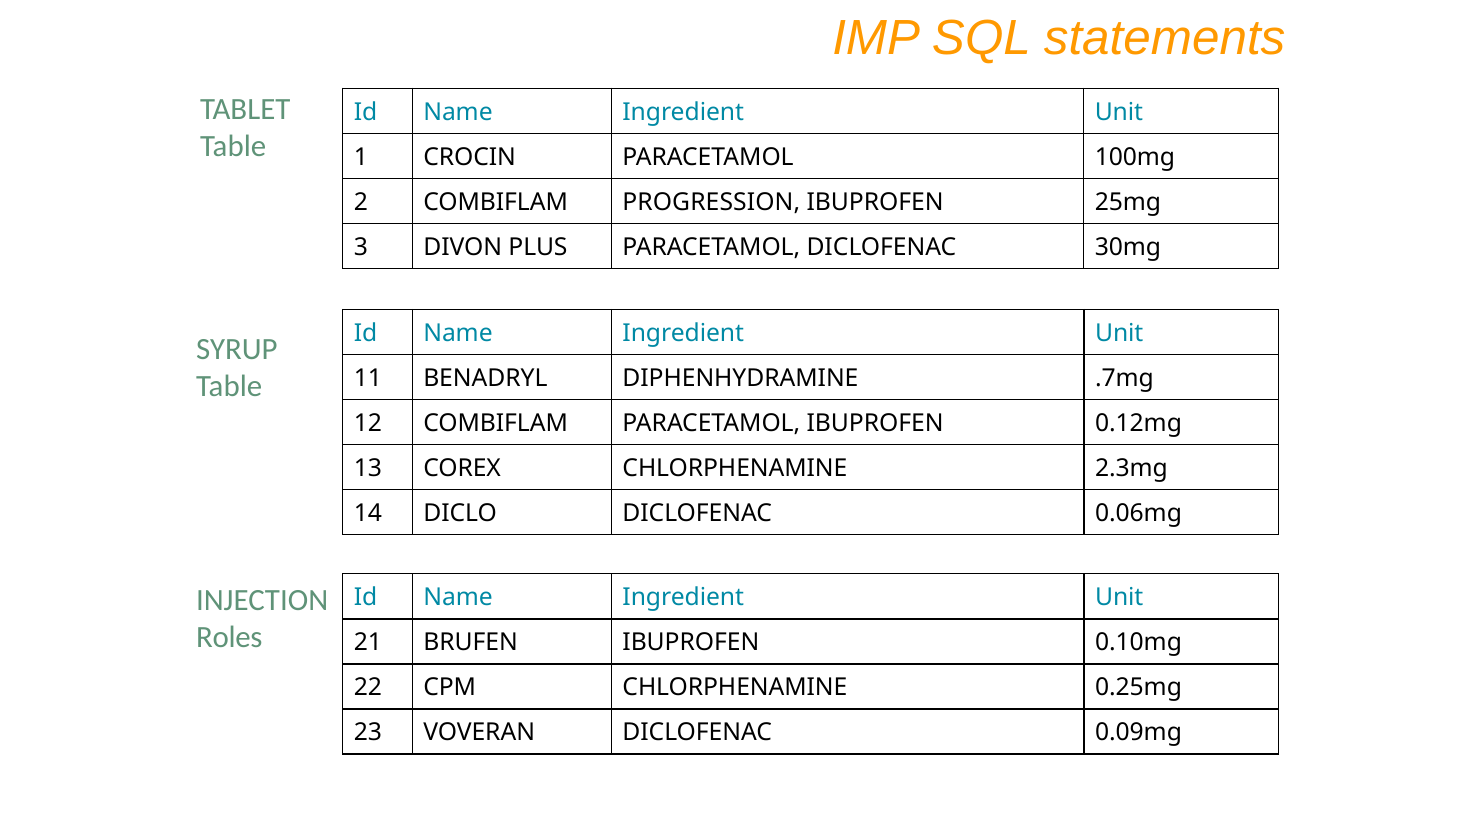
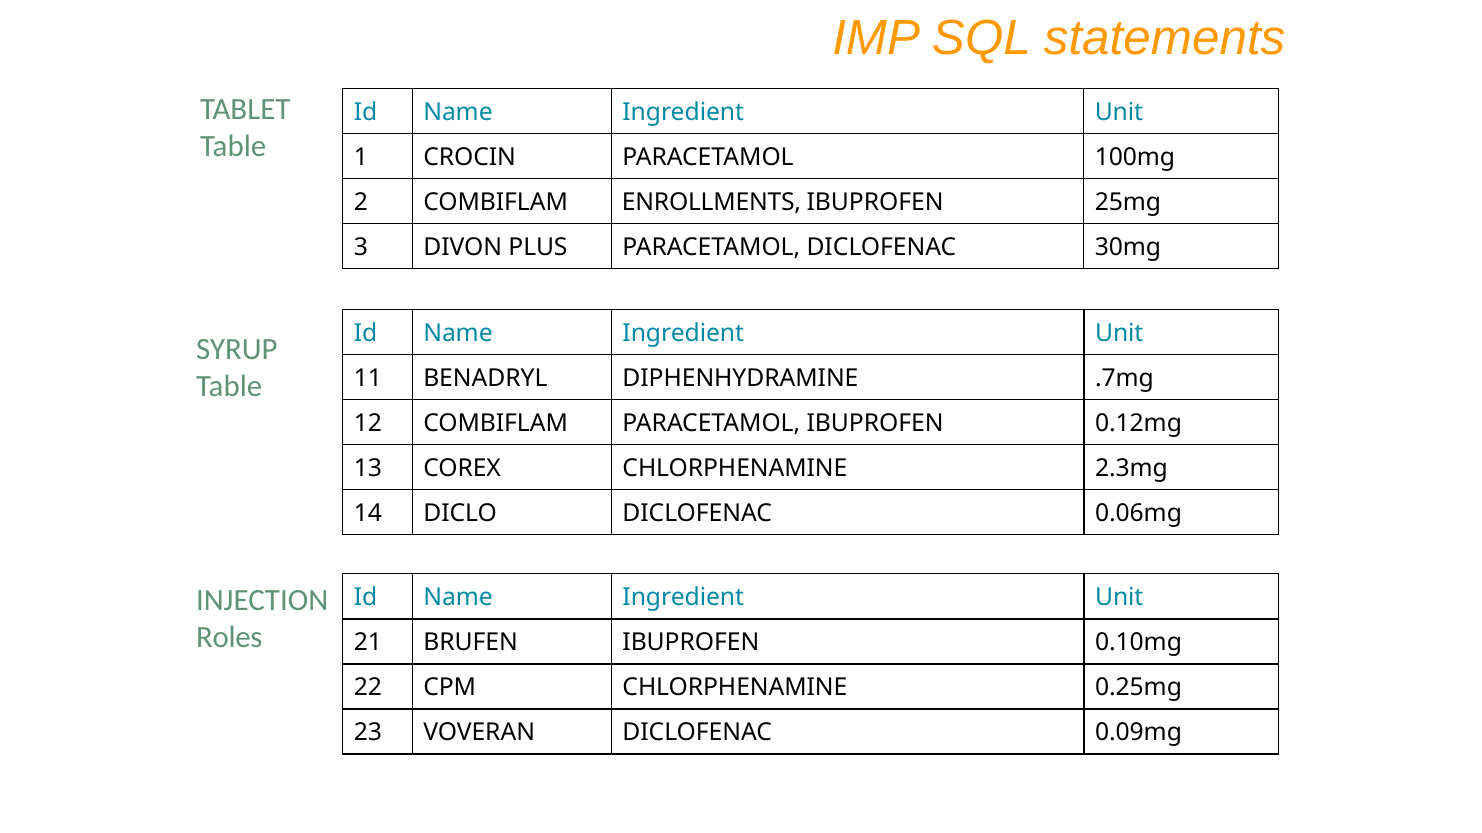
PROGRESSION: PROGRESSION -> ENROLLMENTS (711, 202)
